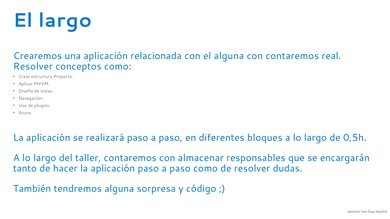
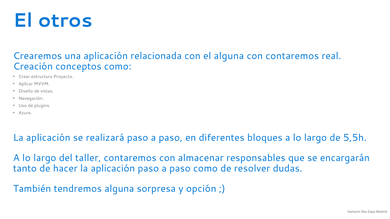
El largo: largo -> otros (65, 21)
Resolver: Resolver -> Creación (33, 67)
0,5h: 0,5h -> 5,5h (355, 138)
código: código -> opción (201, 189)
